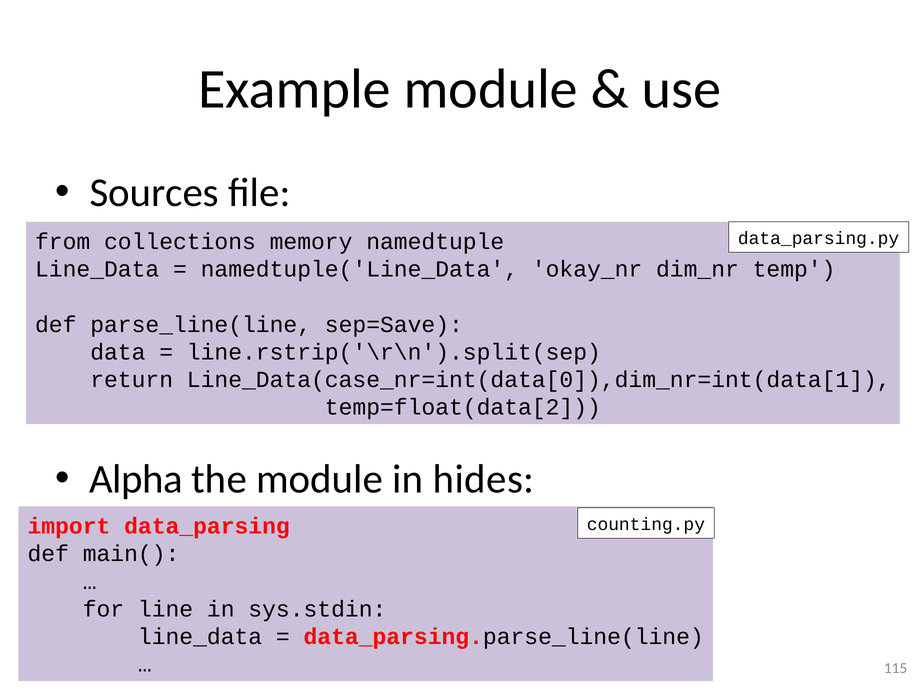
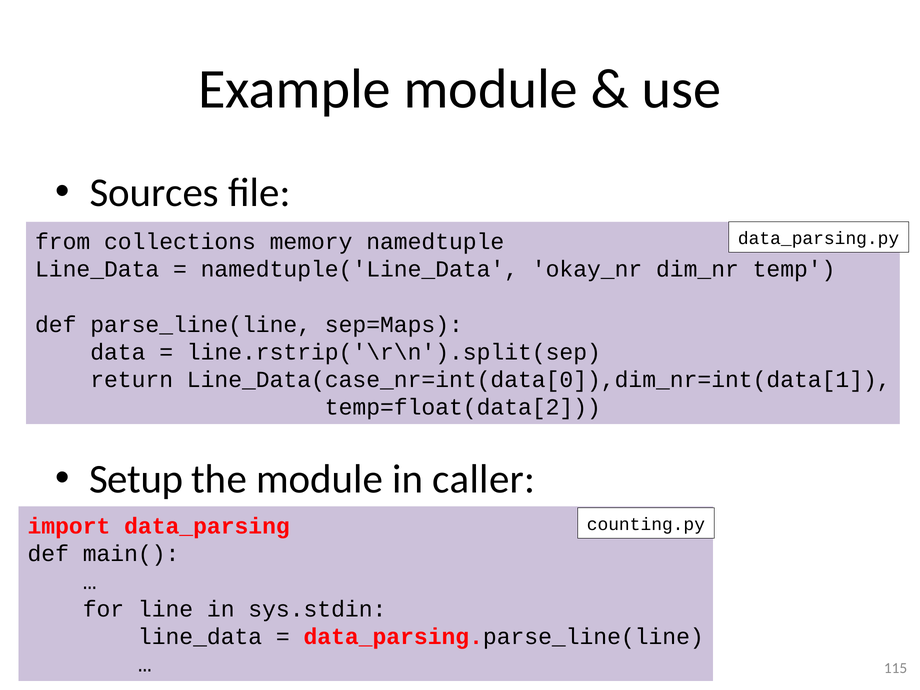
sep=Save: sep=Save -> sep=Maps (394, 325)
Alpha: Alpha -> Setup (136, 479)
hides: hides -> caller (484, 479)
